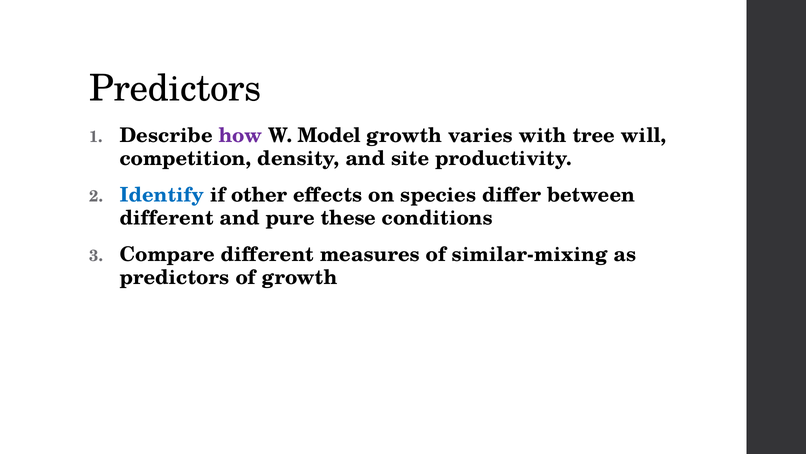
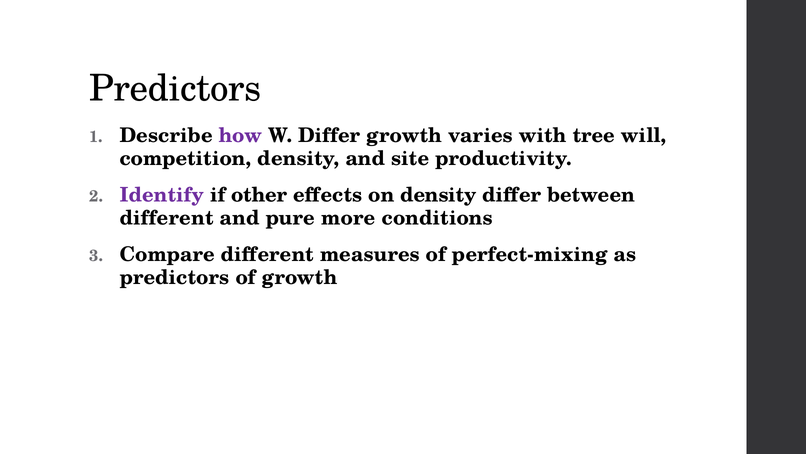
W Model: Model -> Differ (329, 136)
Identify colour: blue -> purple (162, 195)
on species: species -> density (438, 195)
these: these -> more (348, 218)
similar-mixing: similar-mixing -> perfect-mixing (530, 254)
